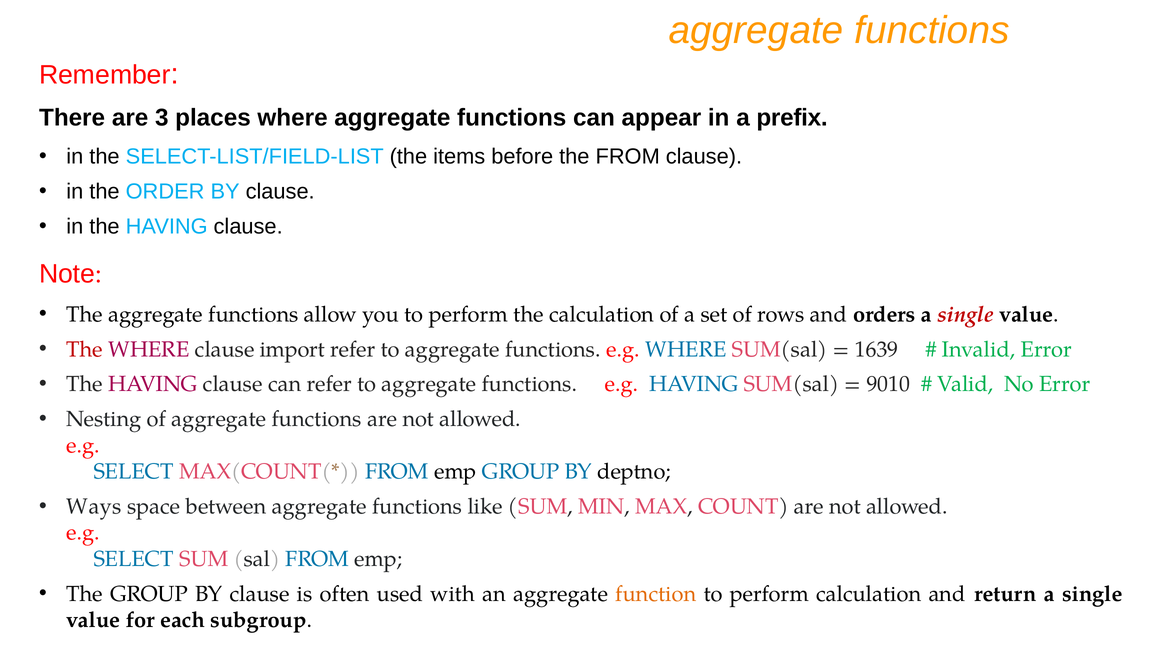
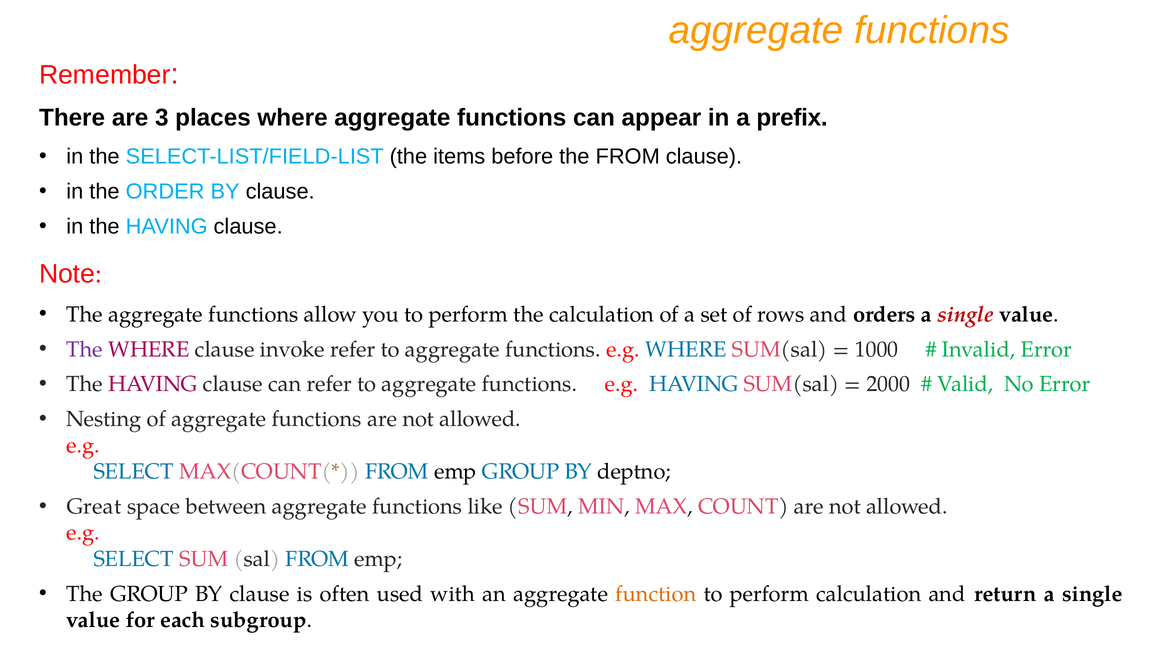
The colour: red -> purple (85, 349)
import: import -> invoke (292, 349)
1639: 1639 -> 1000 (877, 349)
9010: 9010 -> 2000 (888, 384)
Ways: Ways -> Great (94, 506)
